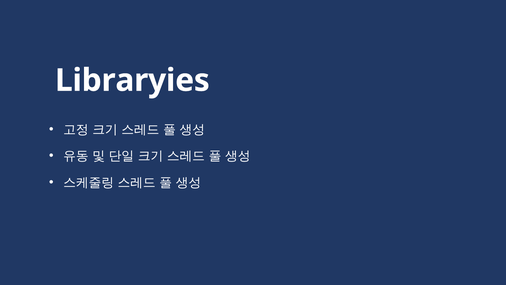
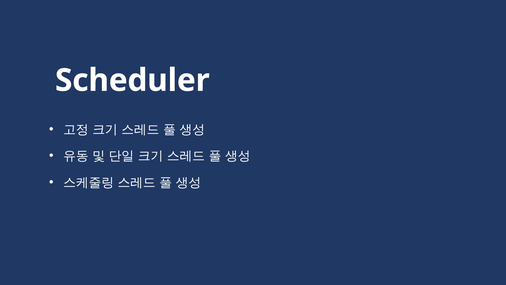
Libraryies: Libraryies -> Scheduler (132, 80)
